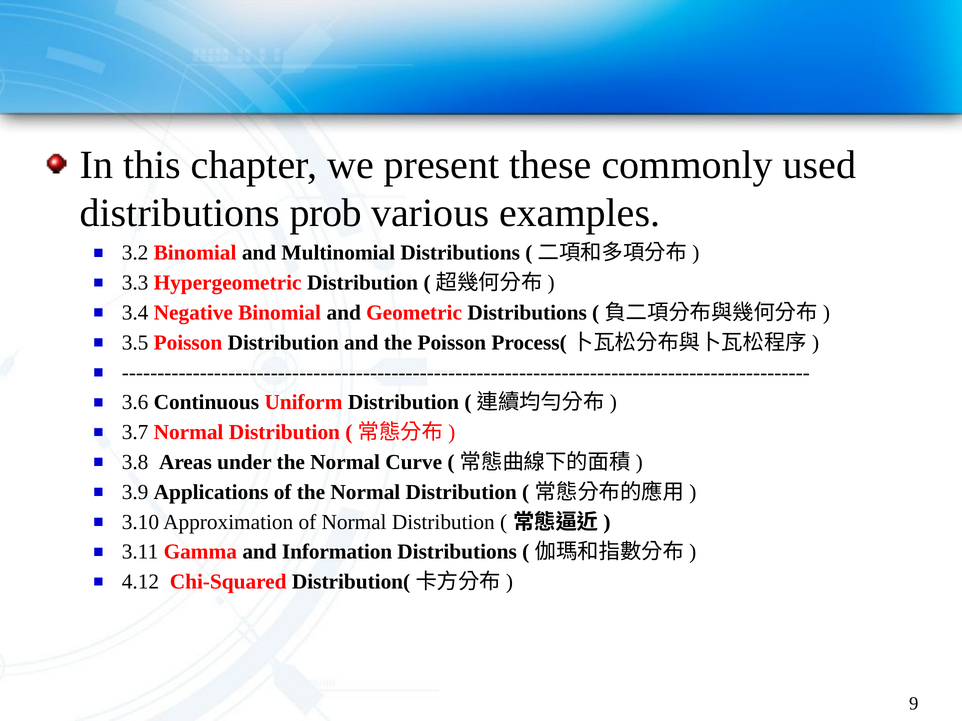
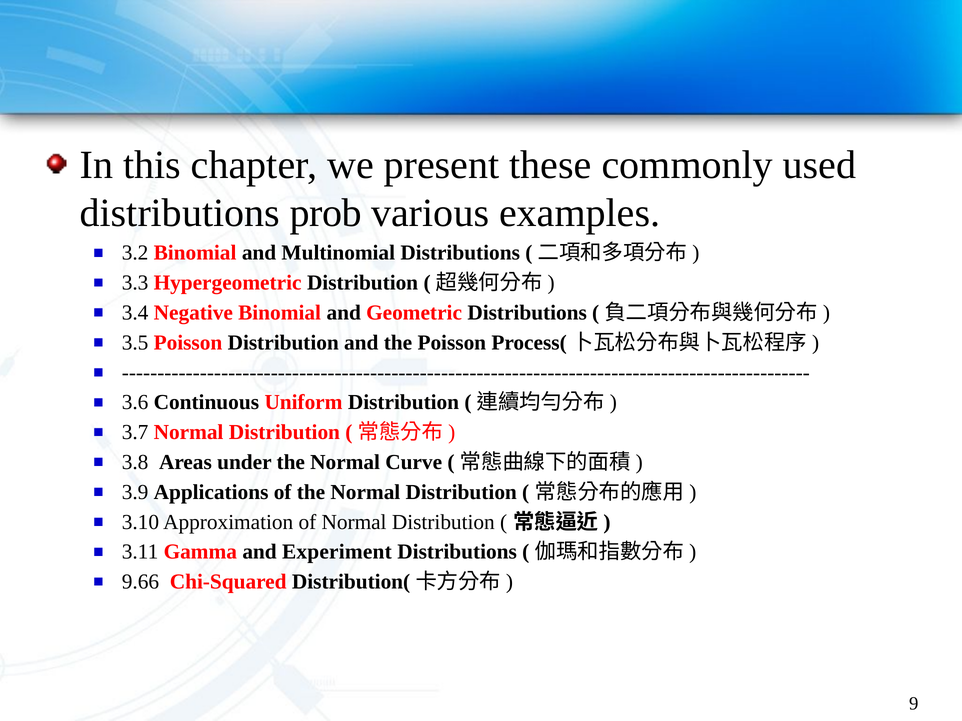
Information: Information -> Experiment (337, 552)
4.12: 4.12 -> 9.66 (140, 582)
